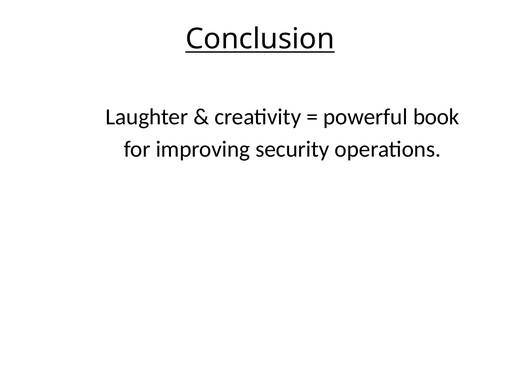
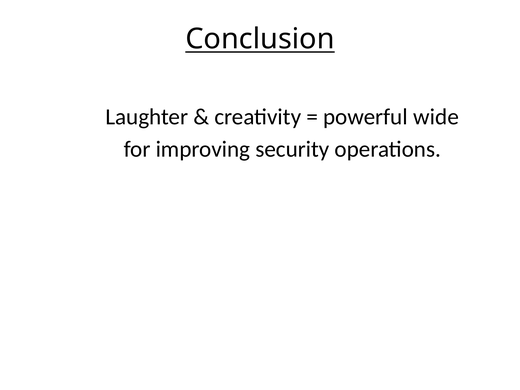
book: book -> wide (436, 117)
